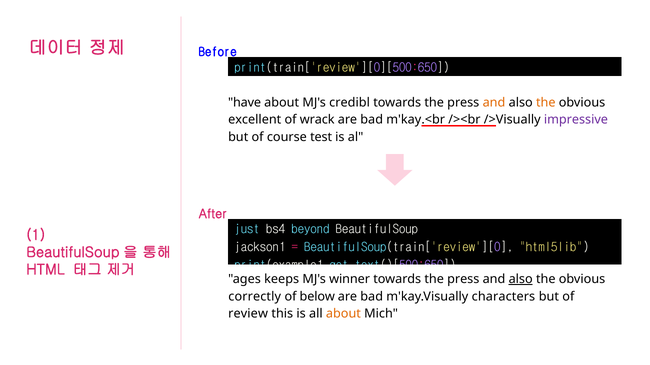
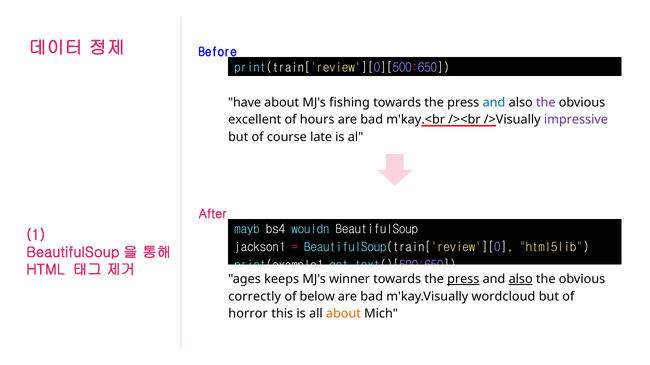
credibl: credibl -> fishing (350, 103)
and colour: orange -> blue (494, 103)
the colour: orange -> purple (546, 103)
wrack: wrack -> hours (317, 120)
test: test -> late (321, 137)
just: just -> mayb (247, 229)
beyond: beyond -> wouldn (310, 229)
press underline: none -> present (463, 280)
characters: characters -> wordcloud (503, 297)
review: review -> horror (248, 314)
